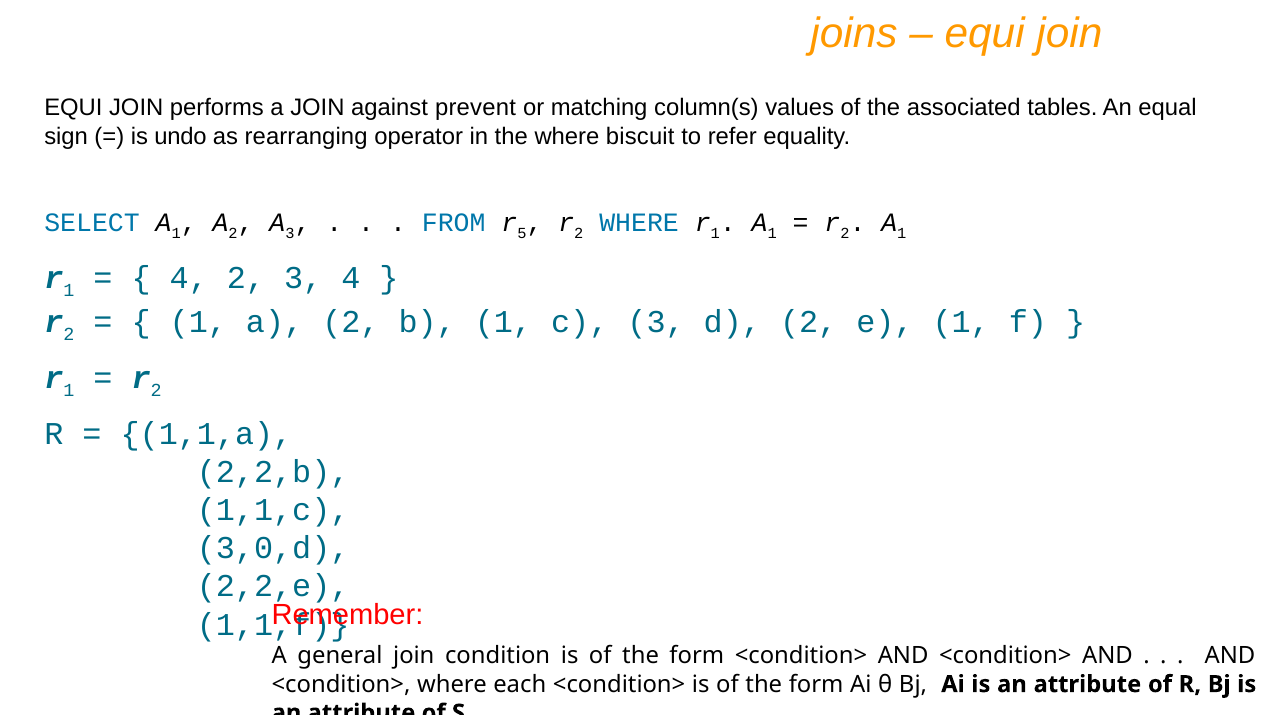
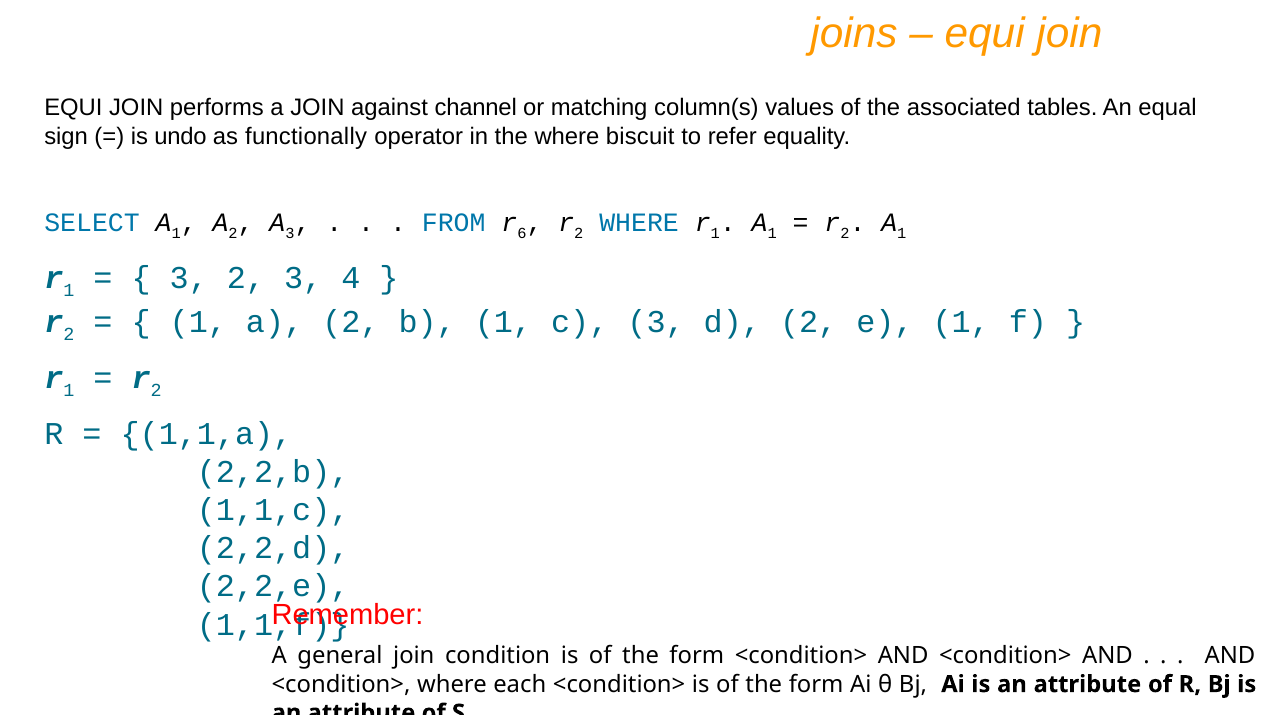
prevent: prevent -> channel (476, 108)
rearranging: rearranging -> functionally (306, 137)
5: 5 -> 6 (522, 233)
4: 4 -> 3 (189, 278)
3,0,d: 3,0,d -> 2,2,d (273, 548)
